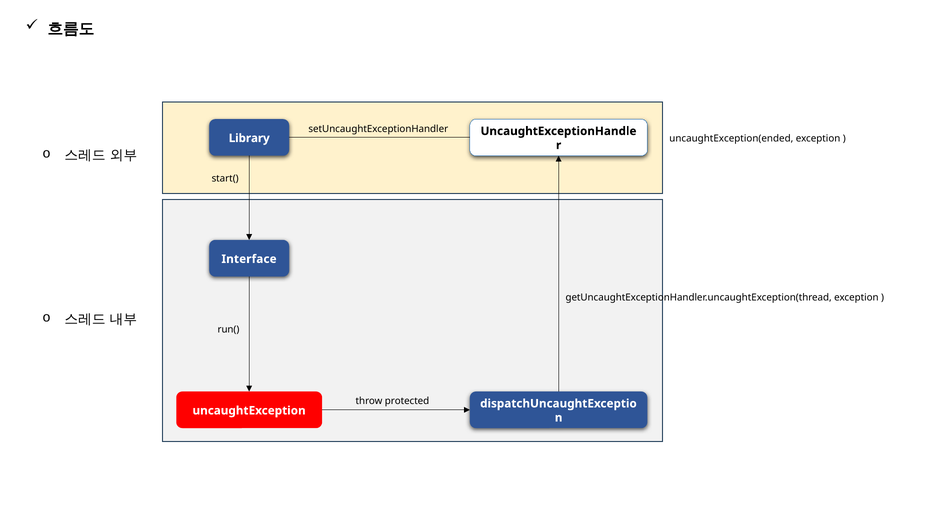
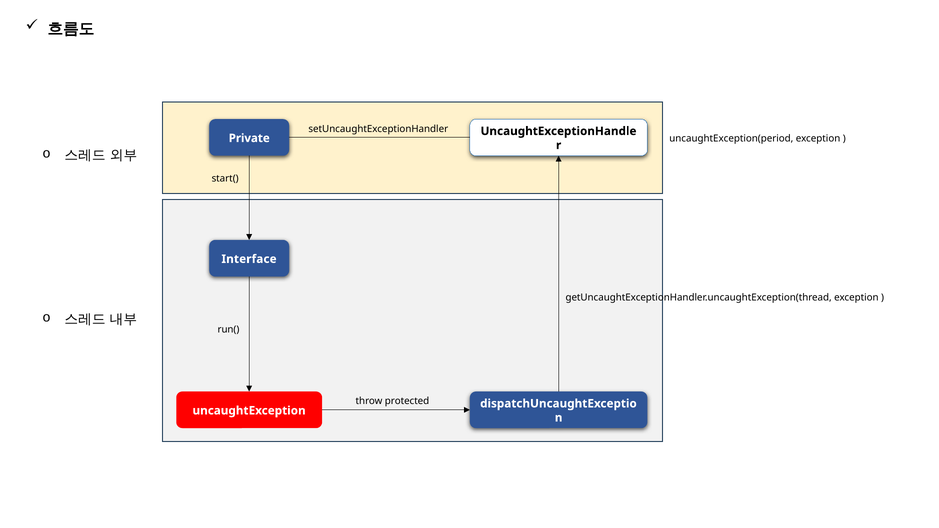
uncaughtException(ended: uncaughtException(ended -> uncaughtException(period (731, 139)
Library: Library -> Private (249, 138)
